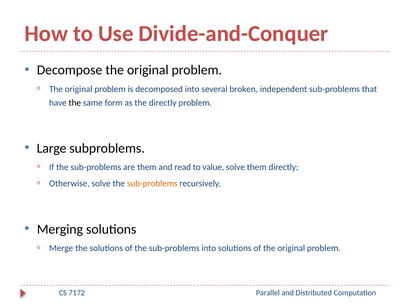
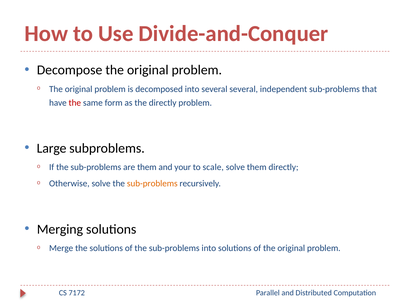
several broken: broken -> several (244, 89)
the colour: black -> red (75, 103)
read: read -> your (183, 167)
value: value -> scale (213, 167)
